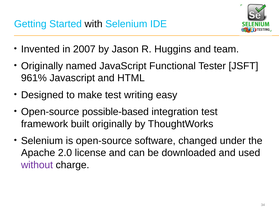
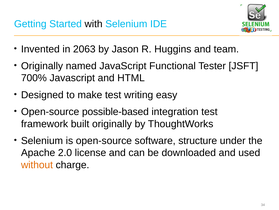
2007: 2007 -> 2063 (84, 49)
961%: 961% -> 700% (34, 78)
changed: changed -> structure (198, 140)
without colour: purple -> orange (37, 164)
